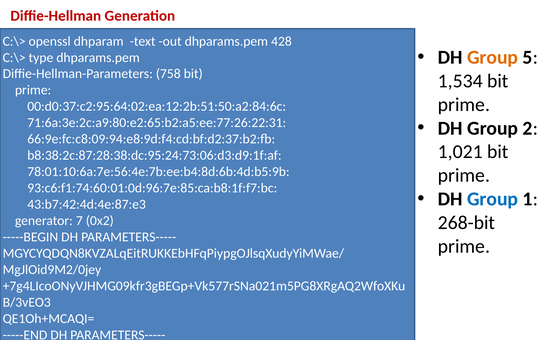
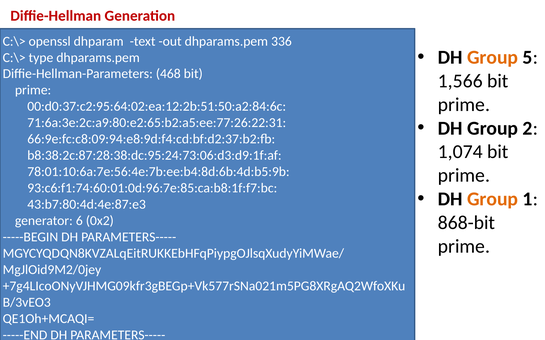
428: 428 -> 336 (281, 41)
758: 758 -> 468 (168, 74)
1,534: 1,534 -> 1,566 (460, 81)
1,021: 1,021 -> 1,074 (460, 152)
Group colour: blue -> orange (493, 199)
43:b7:42:4d:4e:87:e3: 43:b7:42:4d:4e:87:e3 -> 43:b7:80:4d:4e:87:e3 (87, 205)
268-bit: 268-bit -> 868-bit (467, 223)
7: 7 -> 6 (79, 221)
